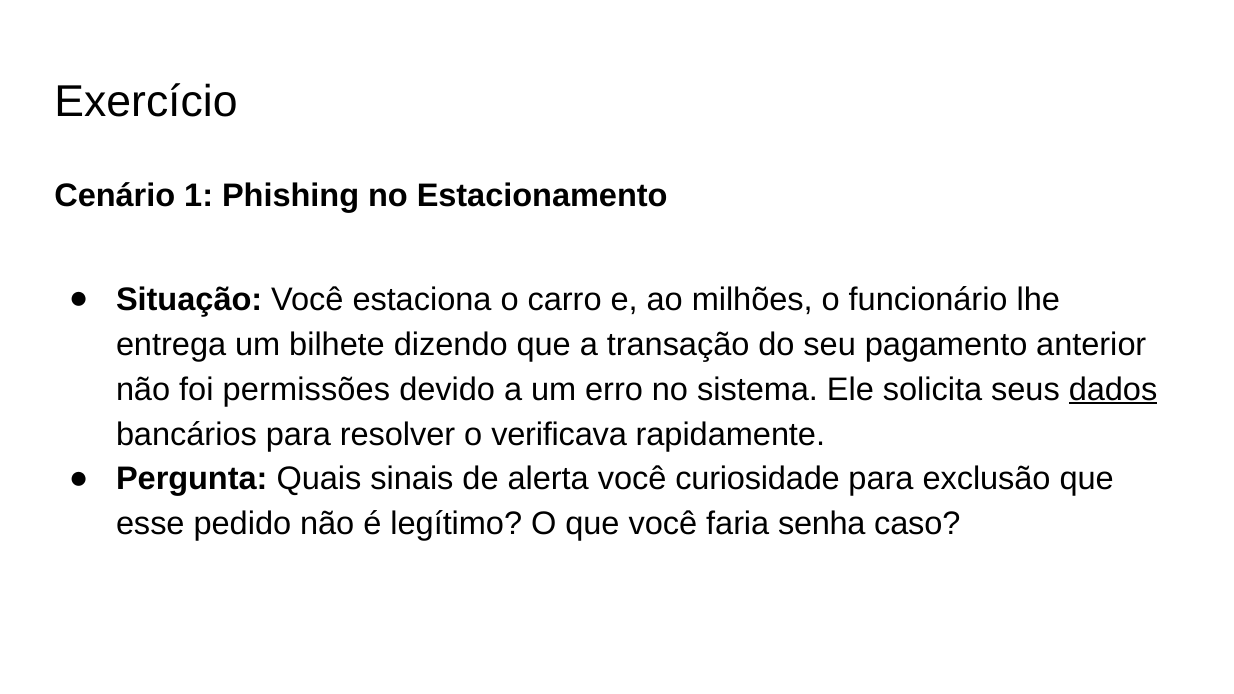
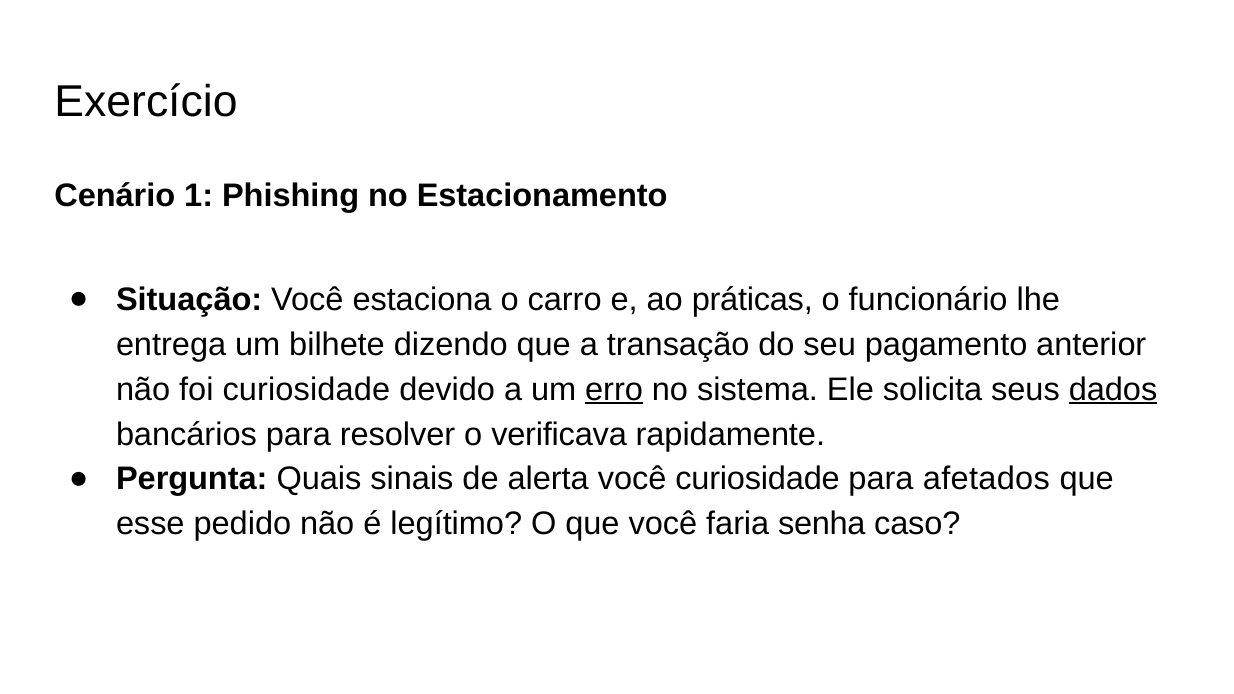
milhões: milhões -> práticas (752, 300)
foi permissões: permissões -> curiosidade (306, 390)
erro underline: none -> present (614, 390)
exclusão: exclusão -> afetados (986, 479)
